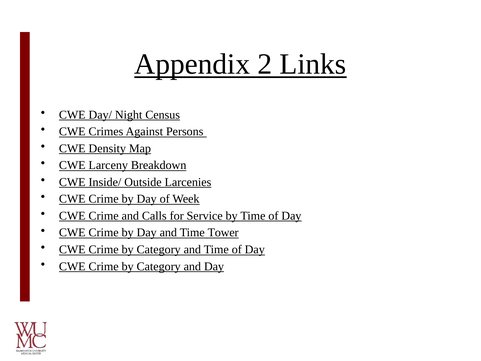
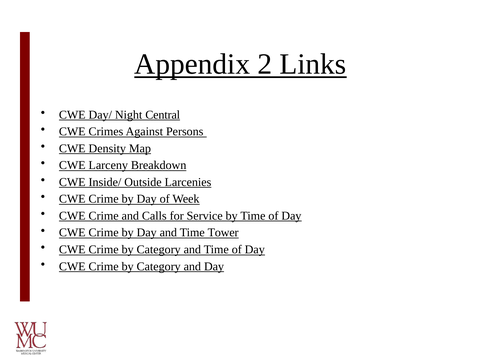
Census: Census -> Central (163, 115)
